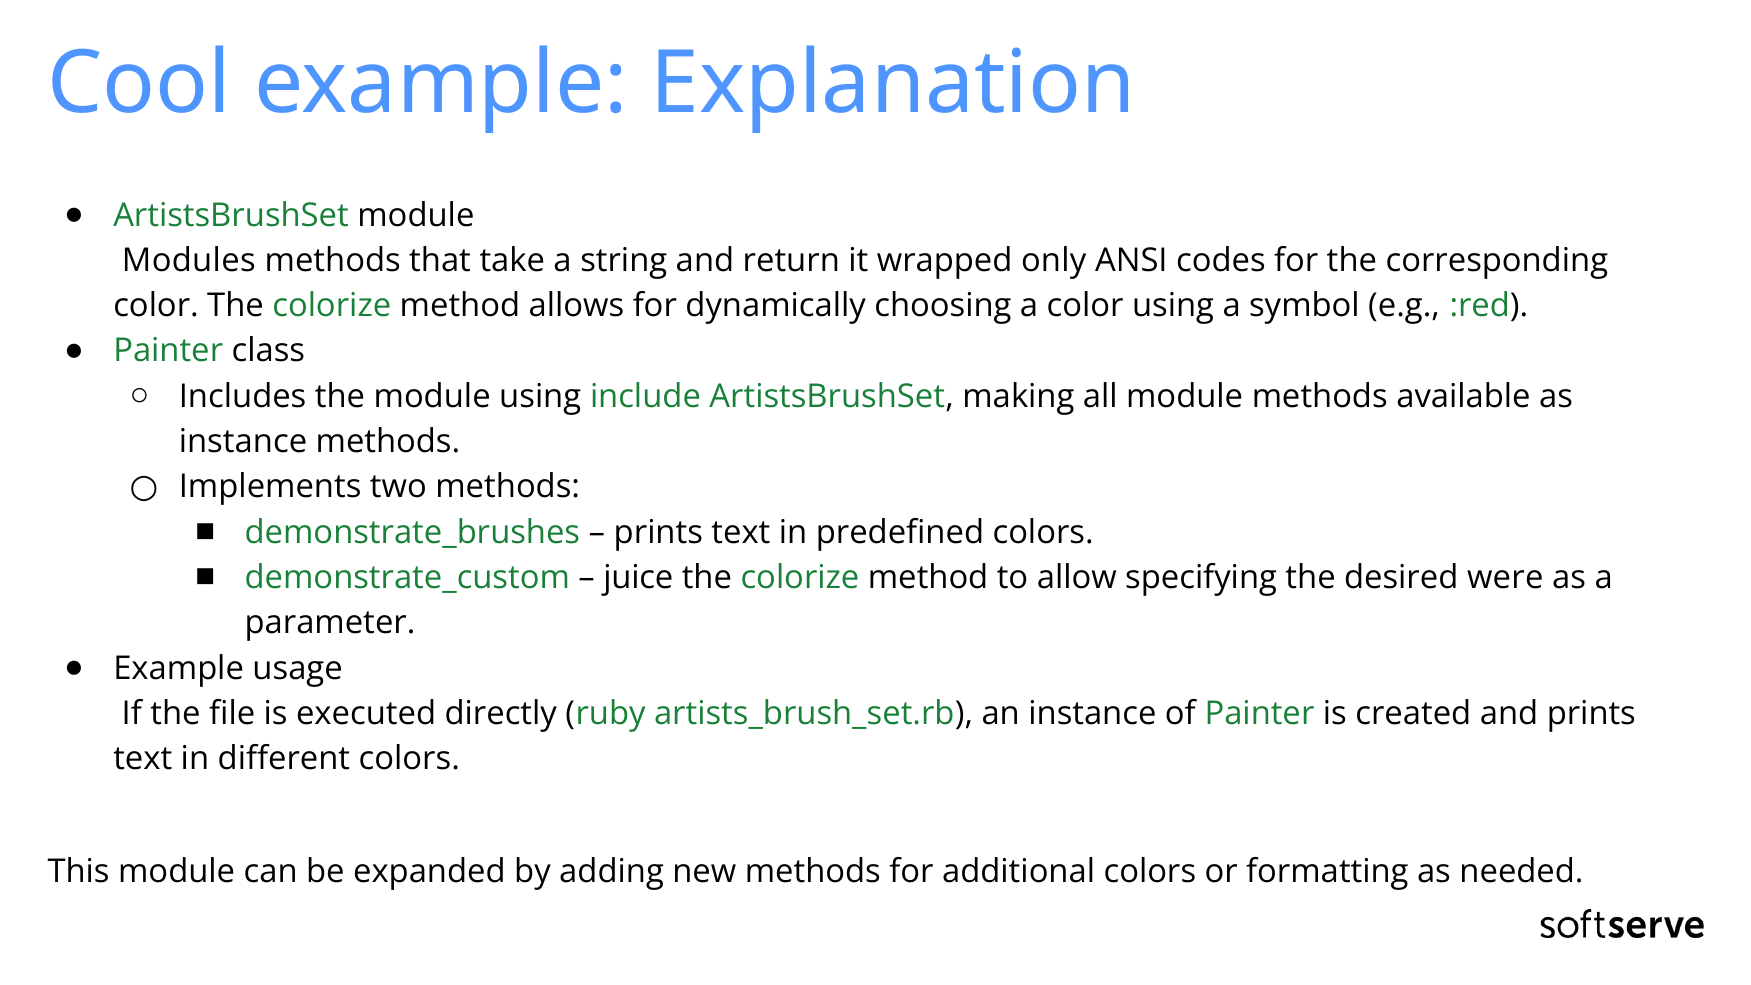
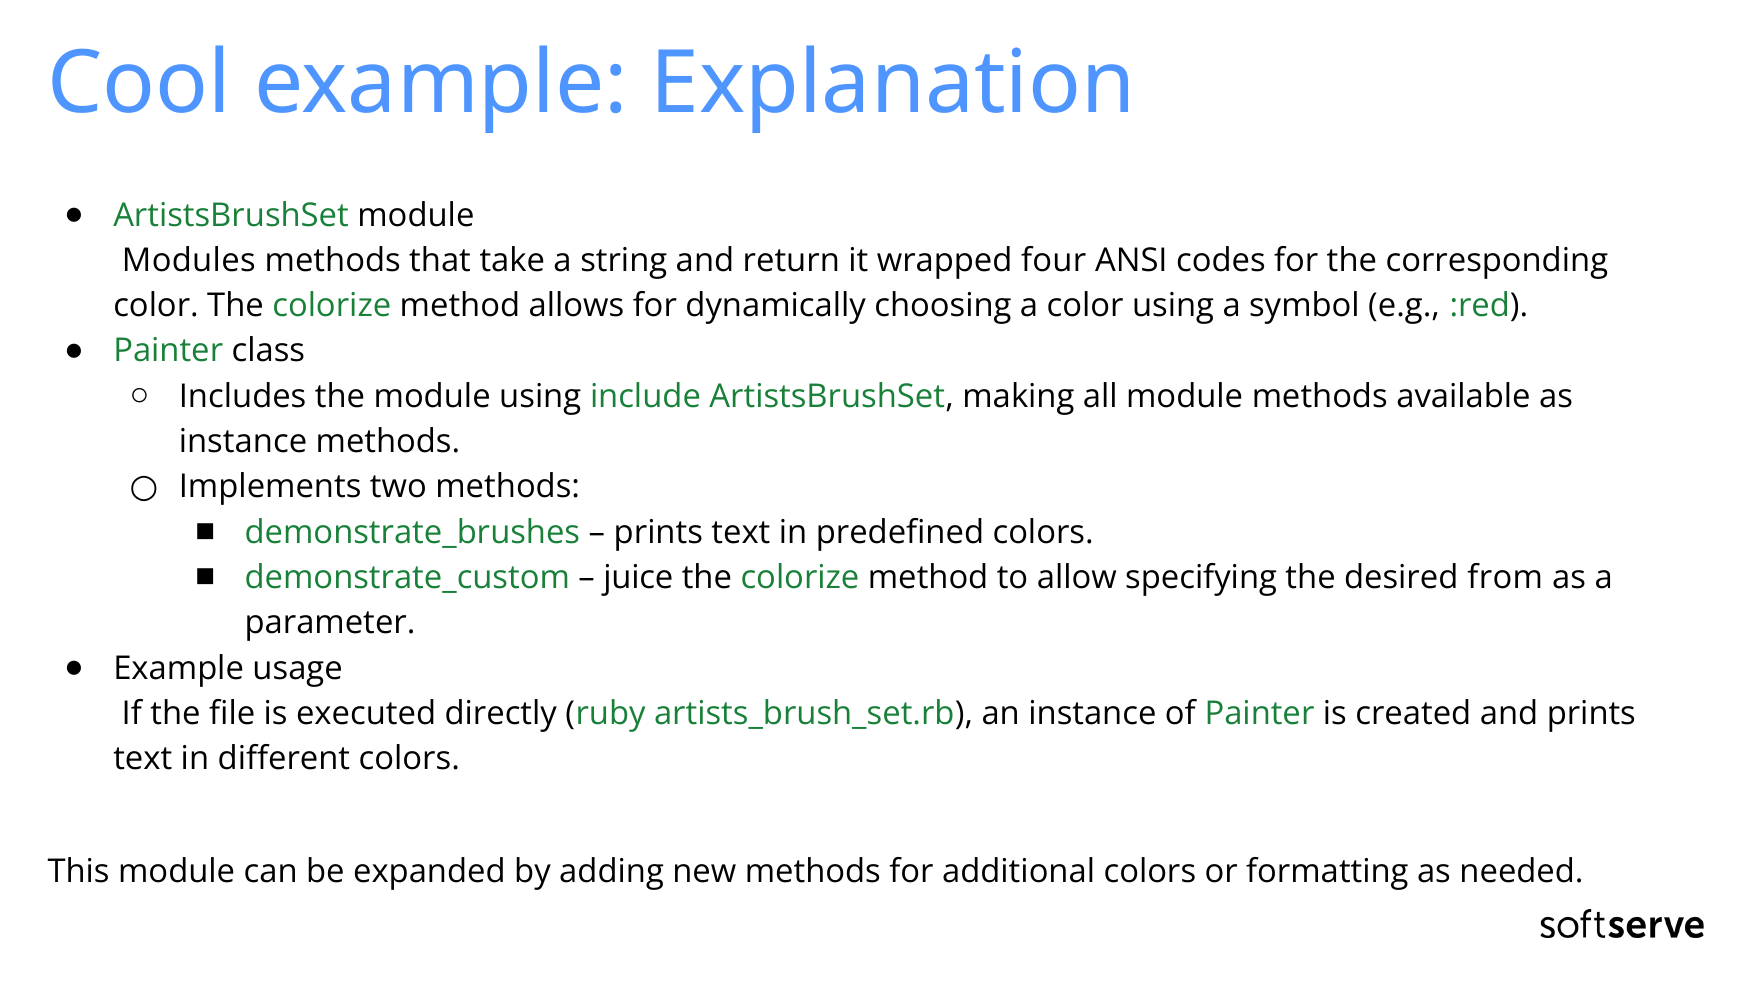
only: only -> four (1054, 260)
were: were -> from (1505, 578)
